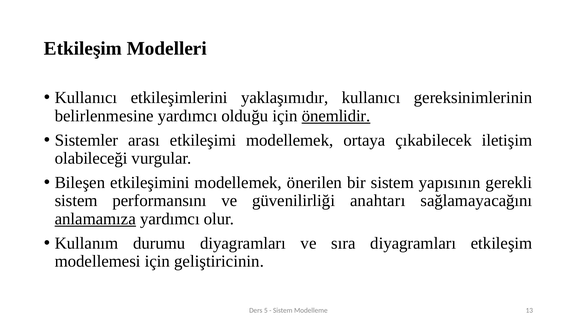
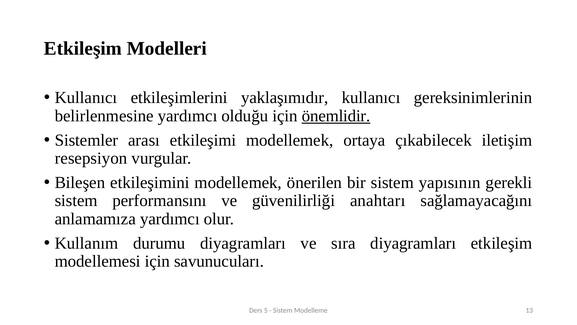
olabileceği: olabileceği -> resepsiyon (91, 158)
anlamamıza underline: present -> none (95, 219)
geliştiricinin: geliştiricinin -> savunucuları (219, 261)
